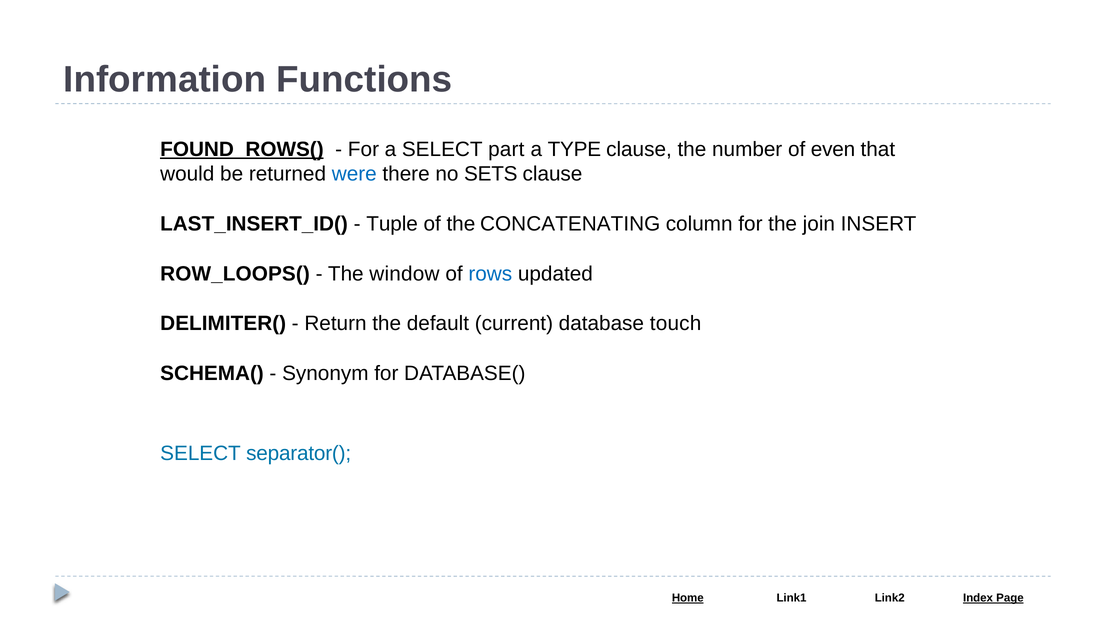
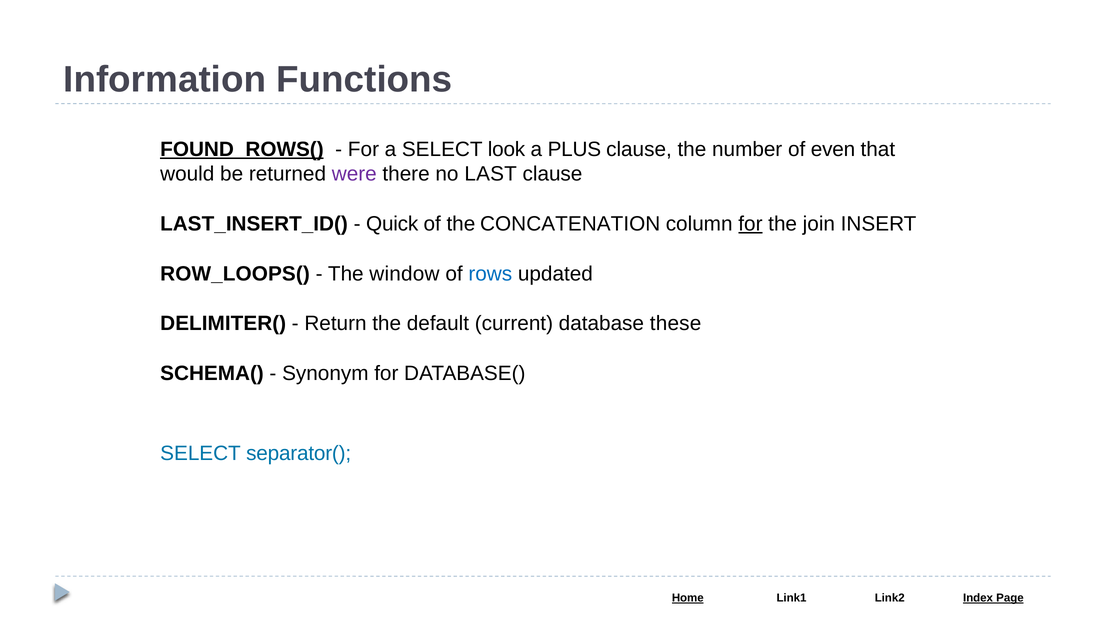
part: part -> look (507, 149)
TYPE: TYPE -> PLUS (574, 149)
were colour: blue -> purple (354, 174)
SETS: SETS -> LAST (491, 174)
Tuple: Tuple -> Quick (392, 224)
CONCATENATING: CONCATENATING -> CONCATENATION (570, 224)
for underline: none -> present (750, 224)
touch: touch -> these (676, 323)
